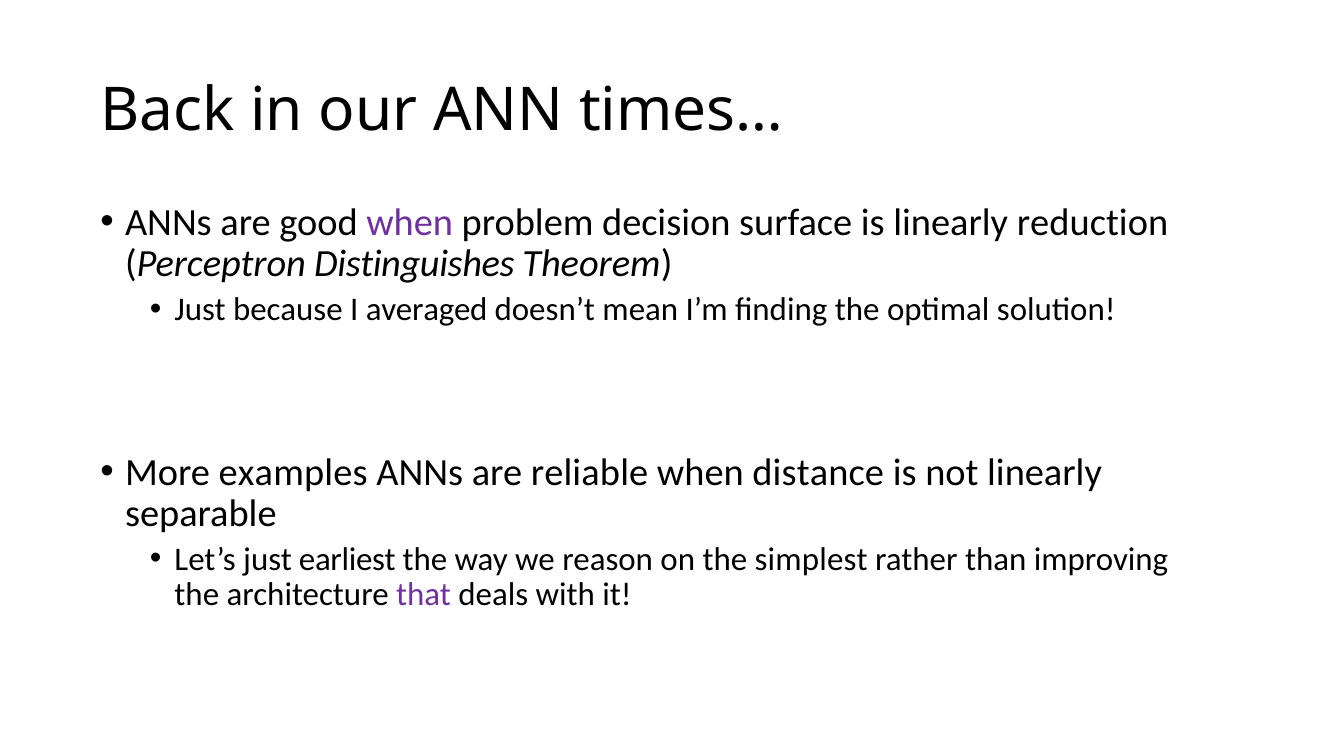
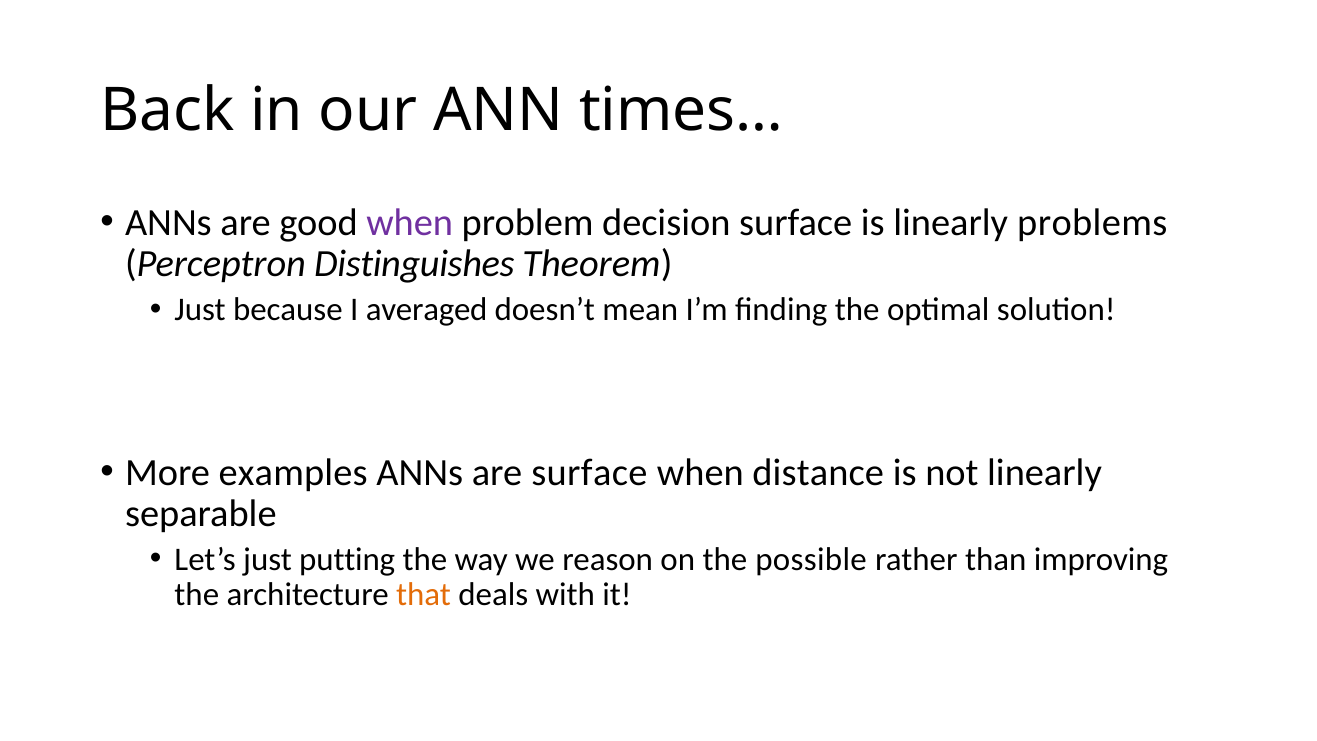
reduction: reduction -> problems (1092, 223)
are reliable: reliable -> surface (589, 472)
earliest: earliest -> putting (347, 559)
simplest: simplest -> possible (811, 559)
that colour: purple -> orange (424, 595)
